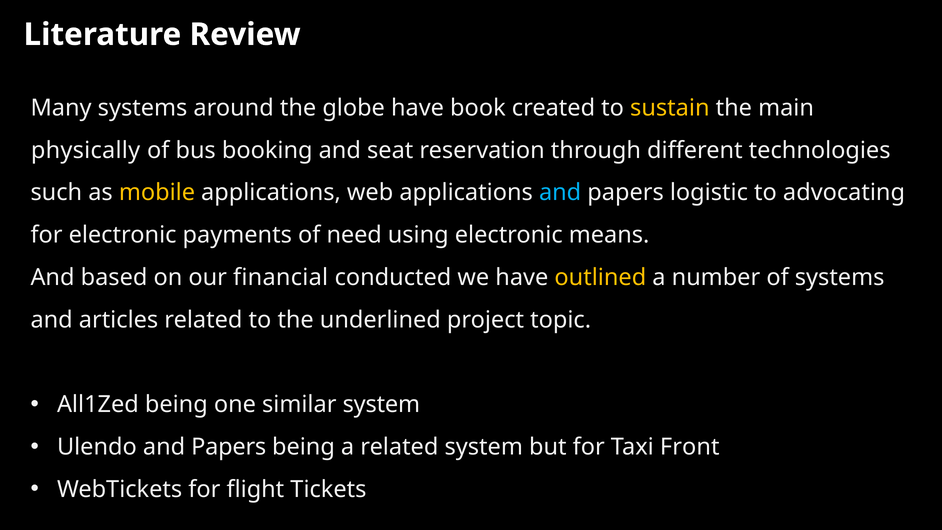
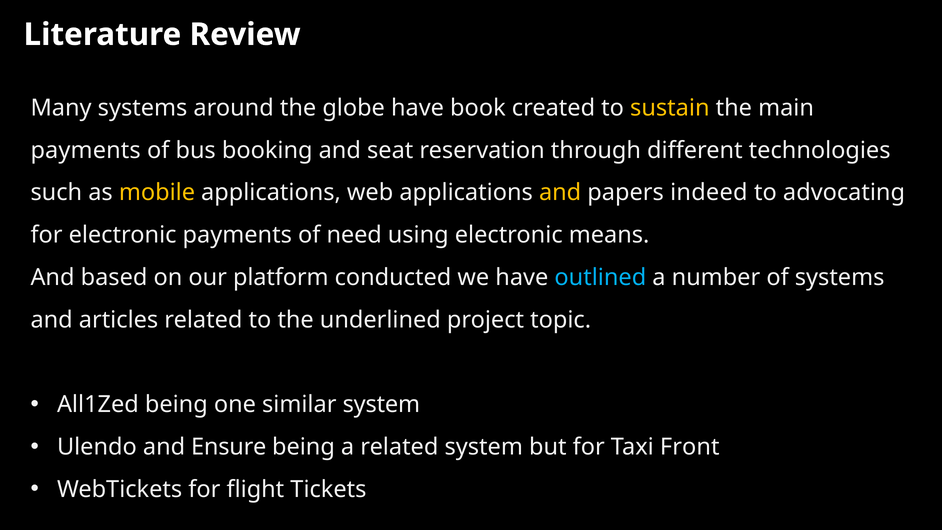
physically: physically -> payments (86, 150)
and colour: light blue -> yellow (560, 193)
logistic: logistic -> indeed (709, 193)
financial: financial -> platform (281, 277)
outlined colour: yellow -> light blue (600, 277)
Ulendo and Papers: Papers -> Ensure (229, 447)
